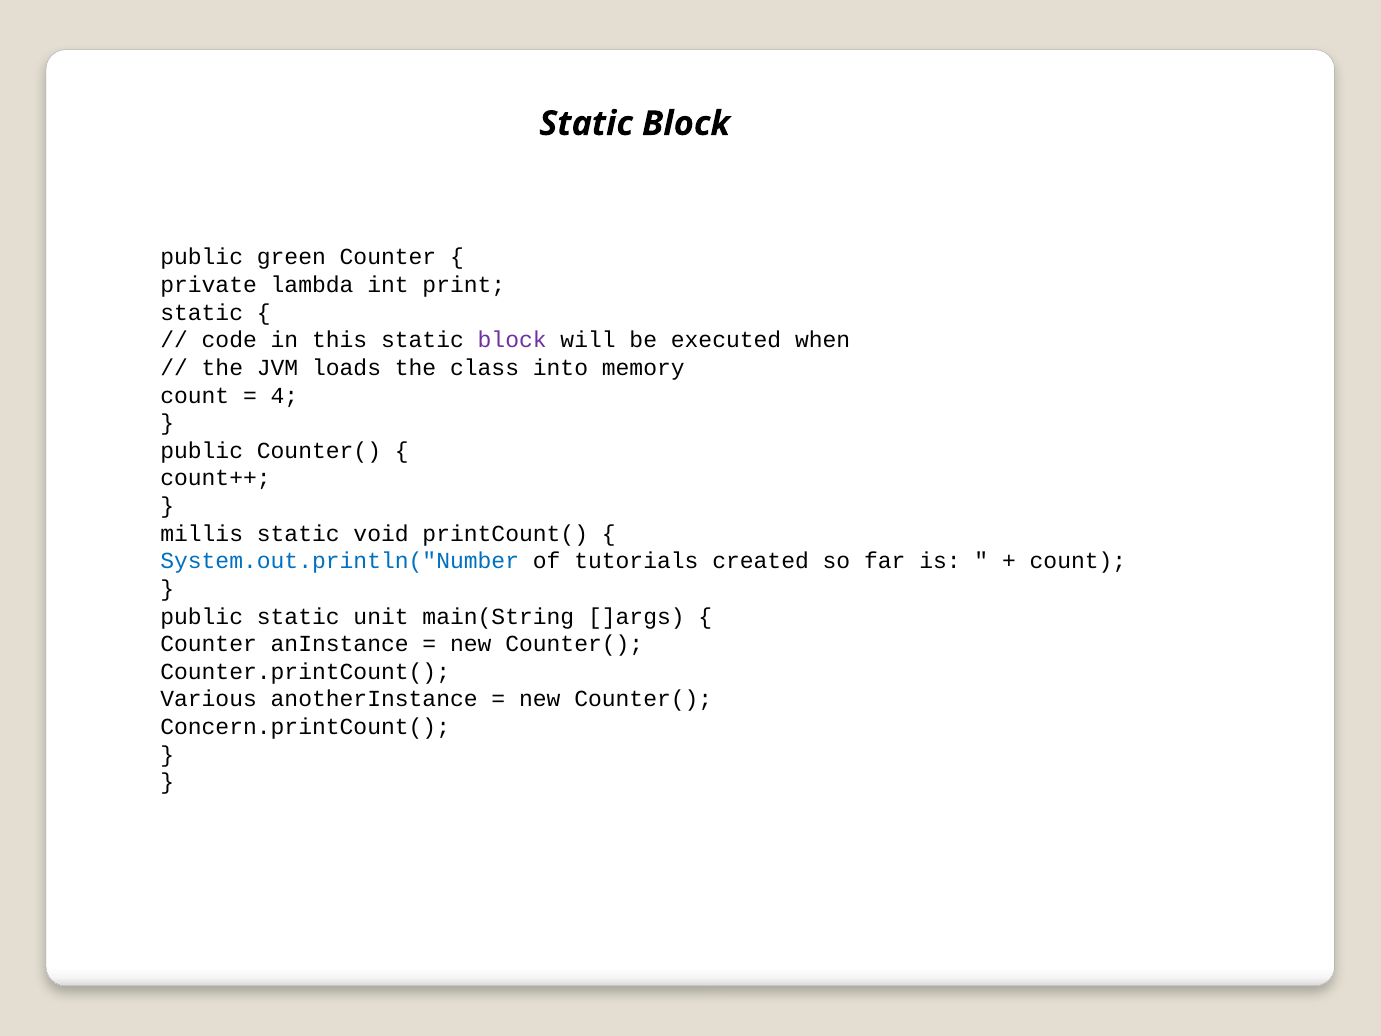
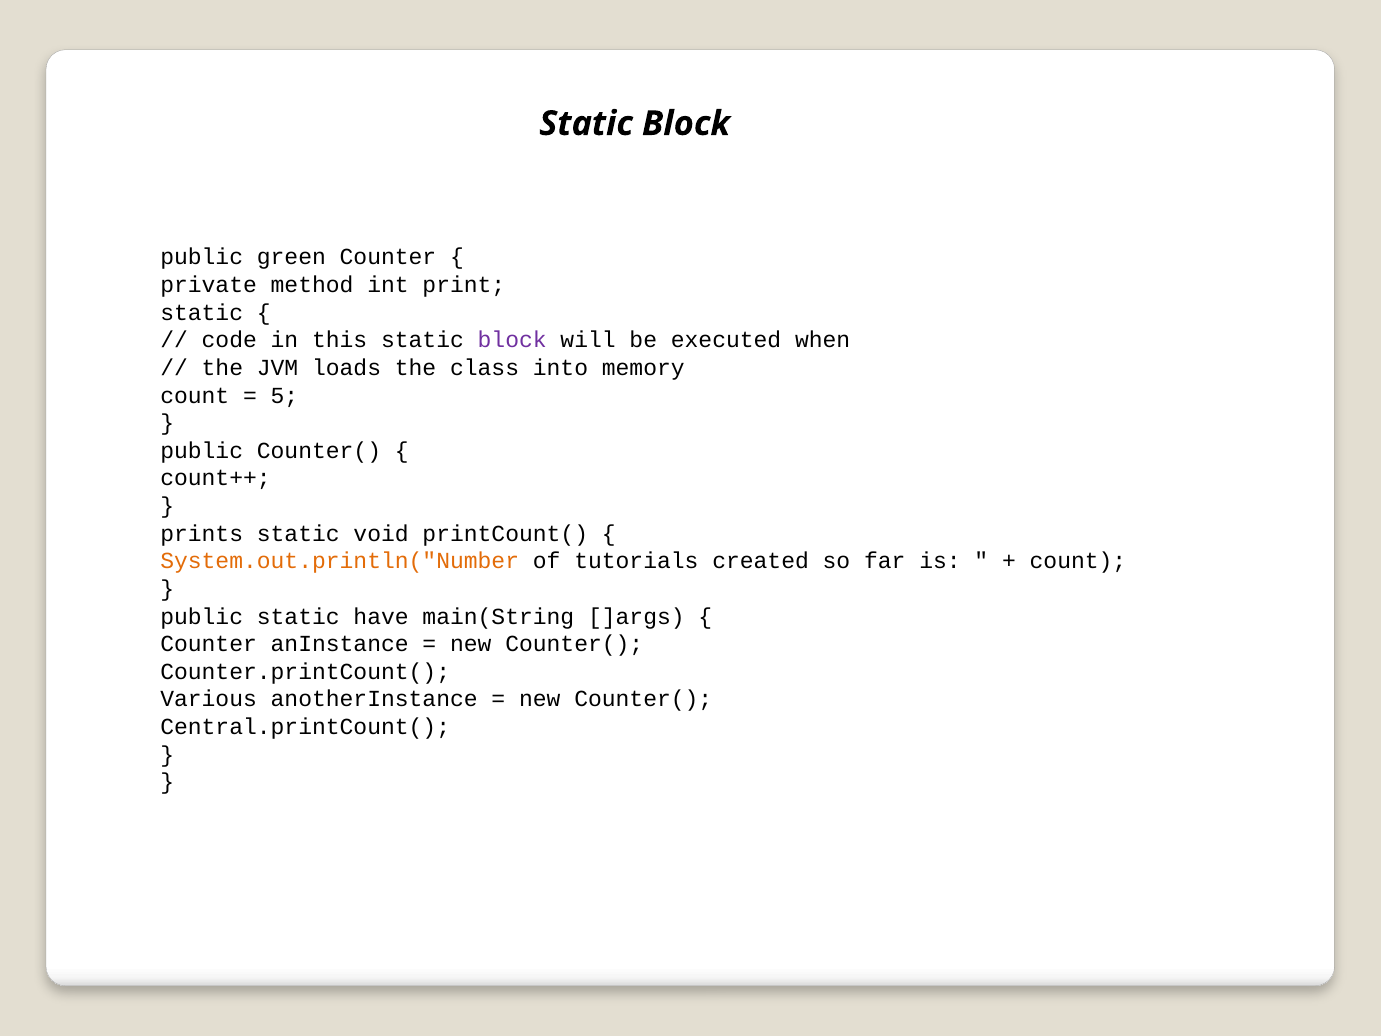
lambda: lambda -> method (312, 285)
4: 4 -> 5 (284, 395)
millis: millis -> prints (202, 533)
System.out.println("Number colour: blue -> orange (340, 561)
unit: unit -> have (381, 616)
Concern.printCount(: Concern.printCount( -> Central.printCount( (305, 727)
